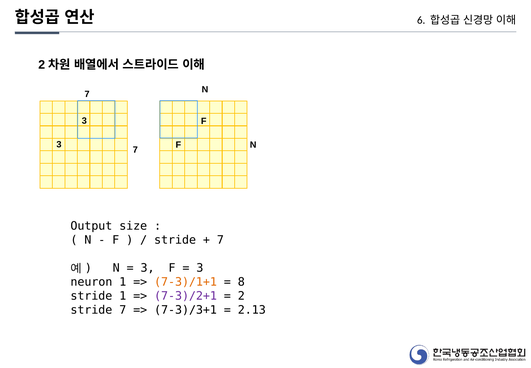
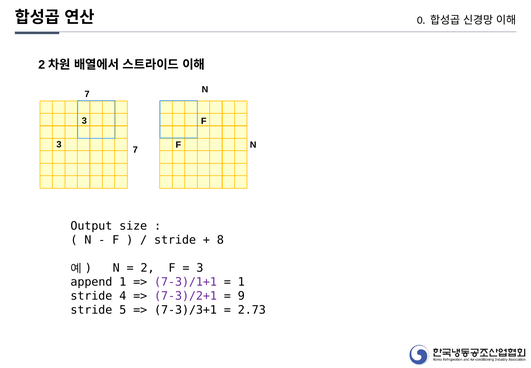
6: 6 -> 0 (421, 20)
7: 7 -> 8 (220, 240)
3: 3 -> 2 (148, 268)
neuron: neuron -> append (91, 282)
7-3)/1+1 colour: orange -> purple (186, 282)
8: 8 -> 1 (241, 282)
stride 1: 1 -> 4 (123, 296)
2: 2 -> 9 (241, 296)
stride 7: 7 -> 5 (123, 310)
2.13: 2.13 -> 2.73 (252, 310)
